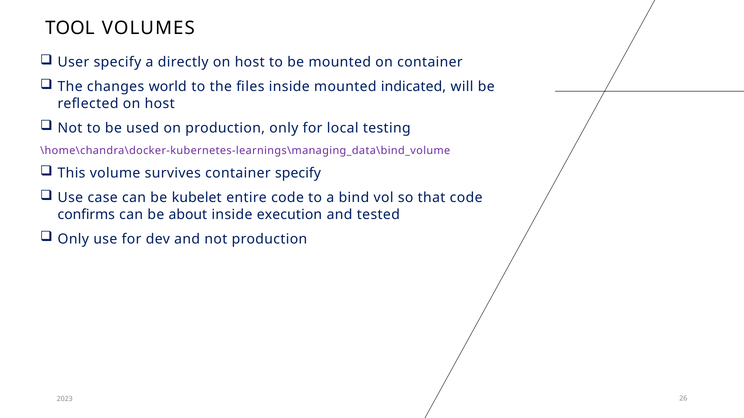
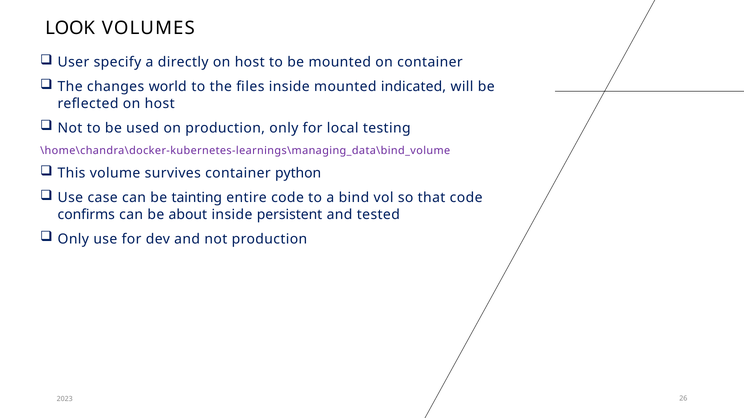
TOOL: TOOL -> LOOK (70, 28)
container specify: specify -> python (298, 173)
kubelet: kubelet -> tainting (197, 198)
execution: execution -> persistent (290, 215)
